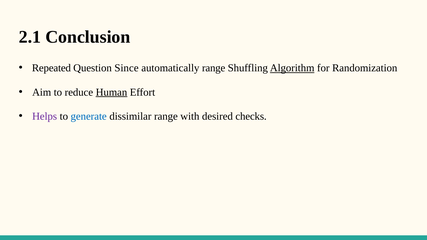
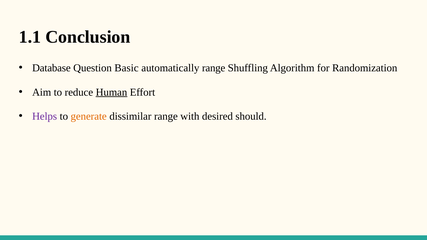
2.1: 2.1 -> 1.1 (30, 37)
Repeated: Repeated -> Database (51, 68)
Since: Since -> Basic (127, 68)
Algorithm underline: present -> none (292, 68)
generate colour: blue -> orange (89, 116)
checks: checks -> should (251, 116)
